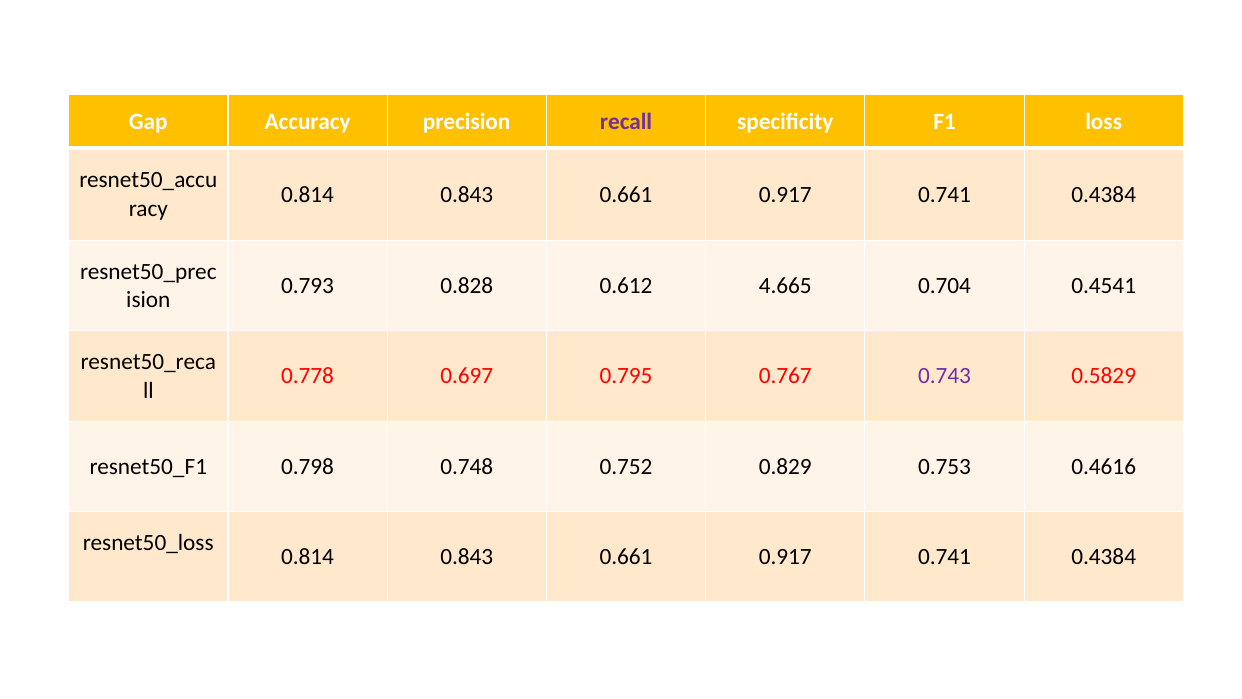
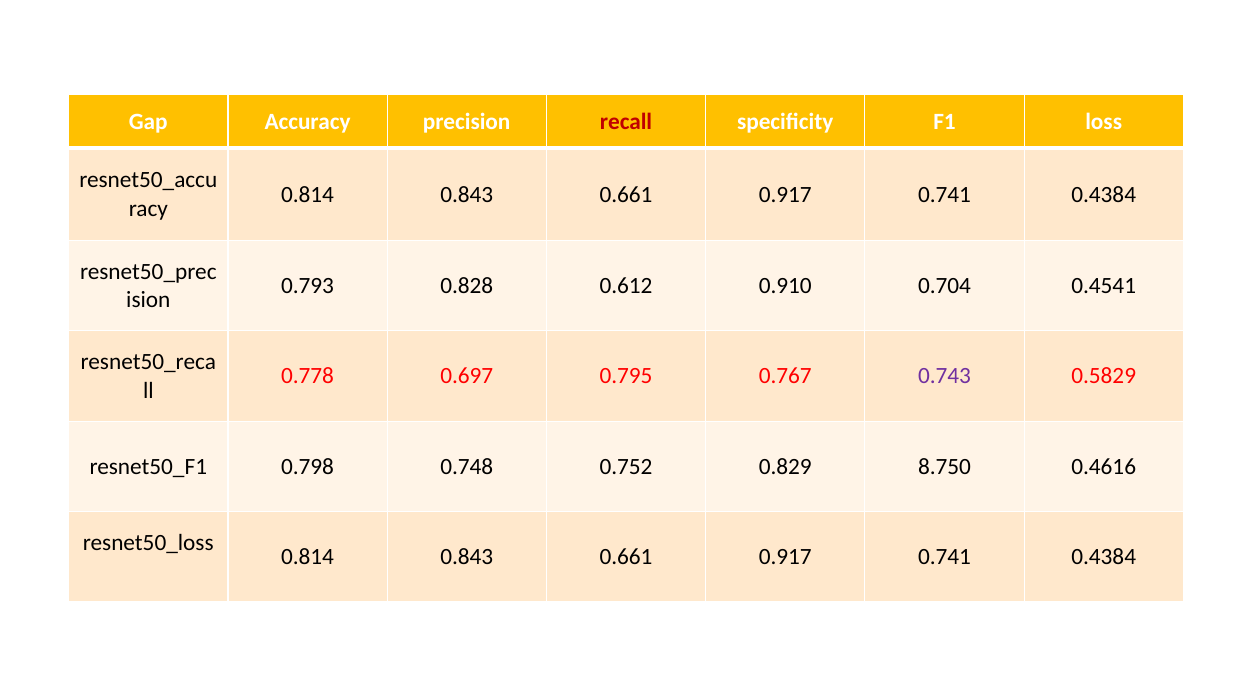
recall colour: purple -> red (626, 122)
4.665: 4.665 -> 0.910 (785, 286)
0.753: 0.753 -> 8.750 (944, 466)
